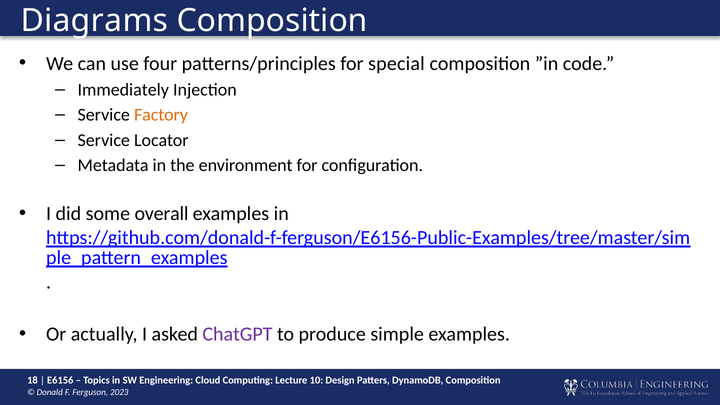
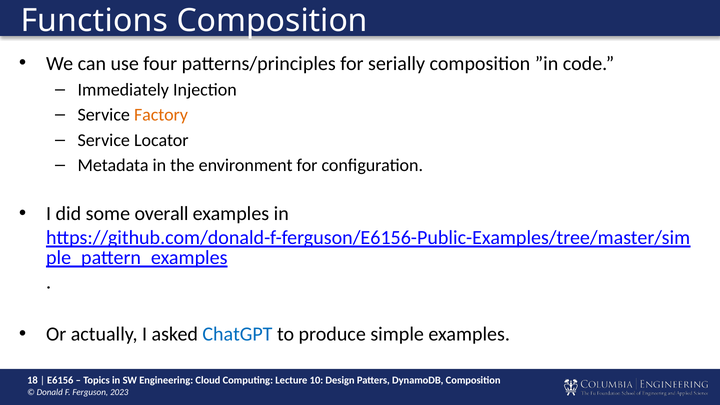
Diagrams: Diagrams -> Functions (94, 21)
special: special -> serially (397, 63)
ChatGPT colour: purple -> blue (237, 334)
